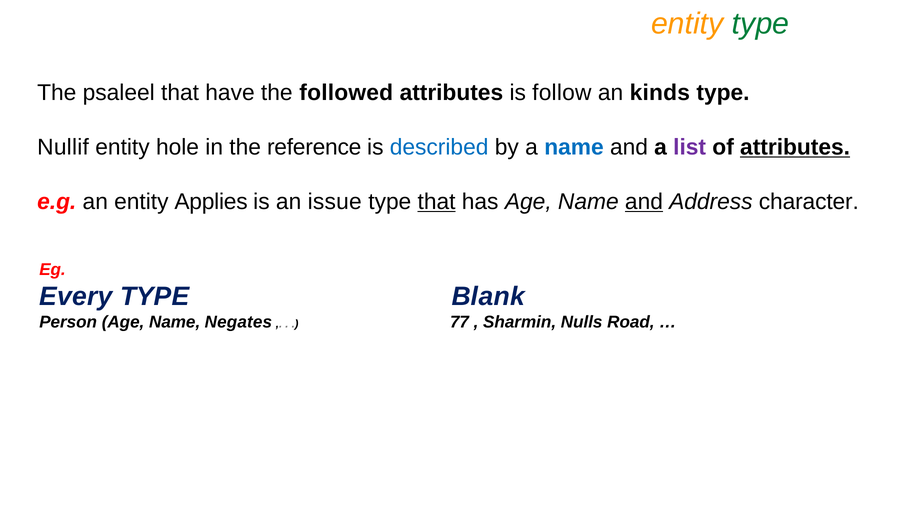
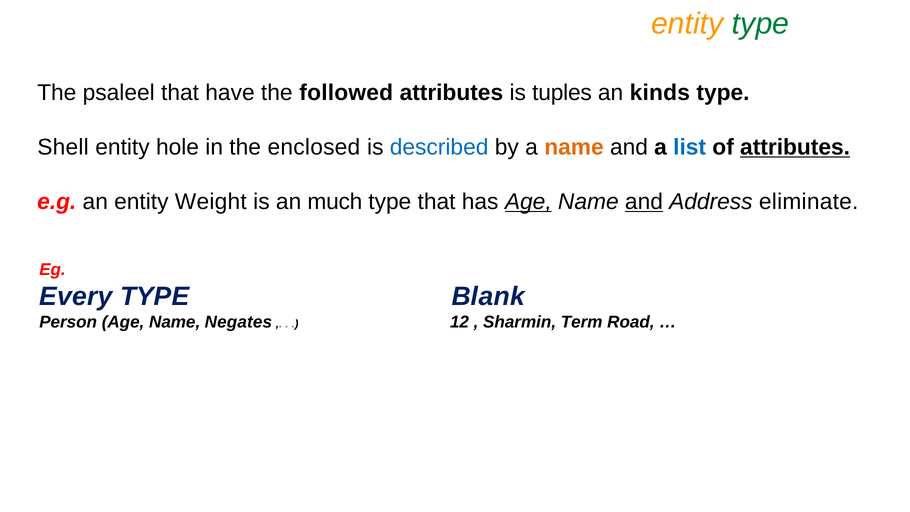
follow: follow -> tuples (562, 93)
Nullif: Nullif -> Shell (63, 147)
reference: reference -> enclosed (314, 147)
name colour: blue -> orange (574, 147)
list colour: purple -> blue (690, 147)
Applies: Applies -> Weight (211, 202)
issue: issue -> much (335, 202)
that underline: present -> none (437, 202)
Age underline: none -> present (528, 202)
character: character -> eliminate (809, 202)
77: 77 -> 12 (459, 322)
Nulls: Nulls -> Term (582, 322)
